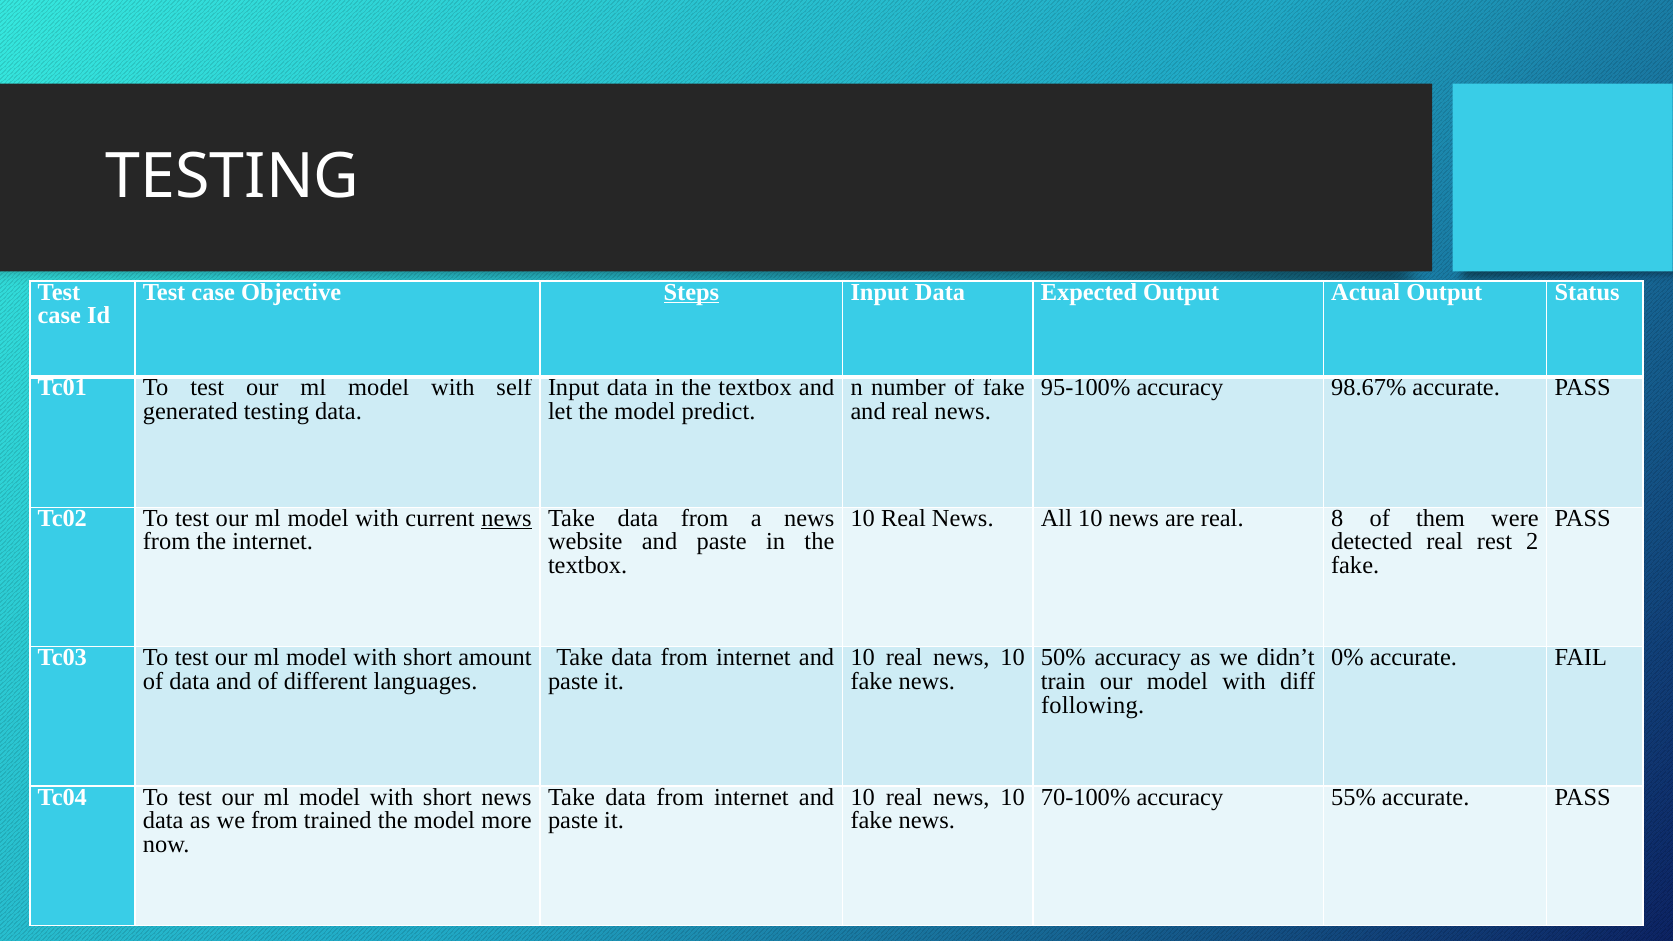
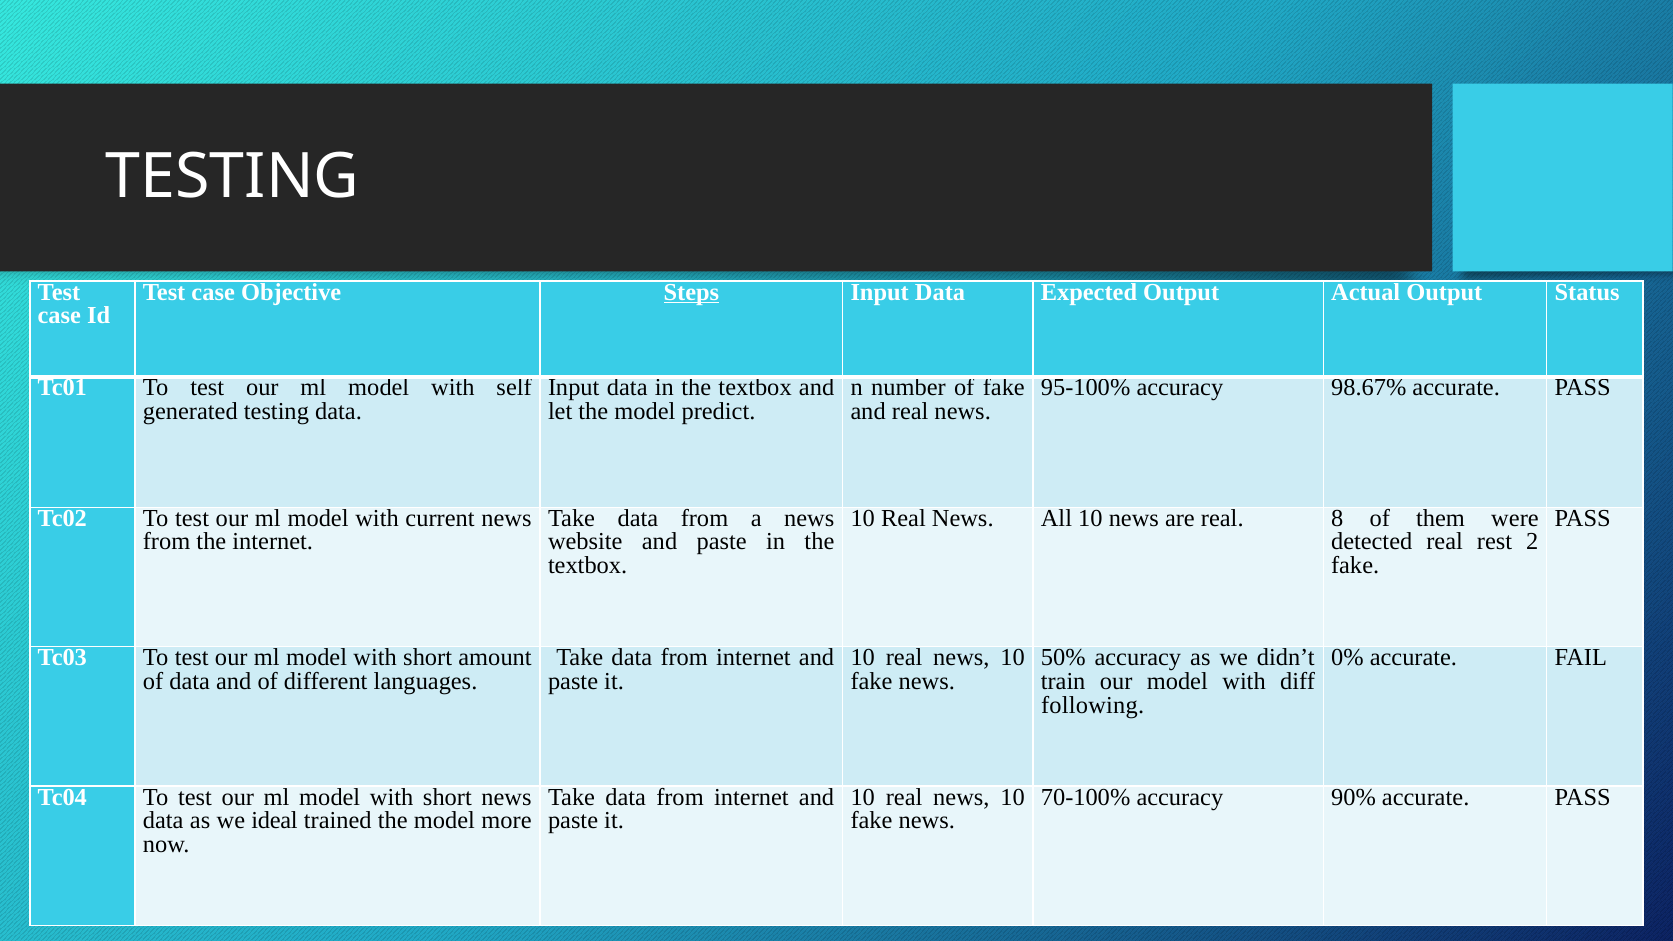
news underline: present -> none (507, 518)
55%: 55% -> 90% (1354, 797)
we from: from -> ideal (275, 821)
